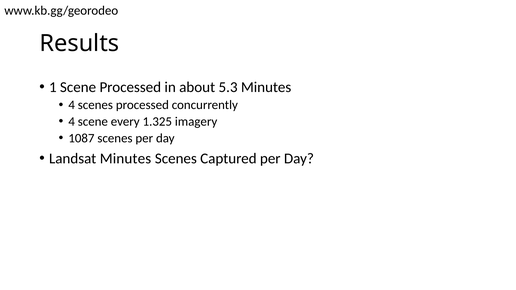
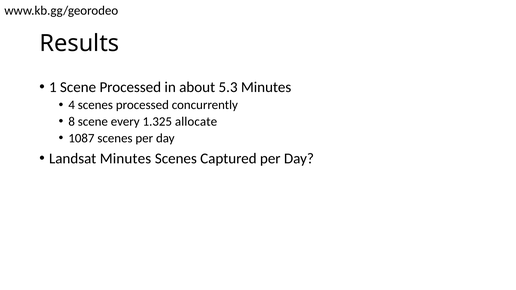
4: 4 -> 8 (72, 122)
imagery: imagery -> allocate (196, 122)
